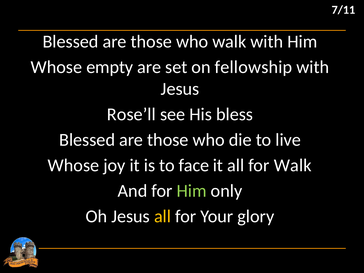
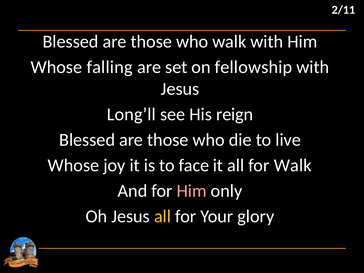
7/11: 7/11 -> 2/11 (343, 10)
empty: empty -> falling (110, 67)
Rose’ll: Rose’ll -> Long’ll (131, 114)
bless: bless -> reign (235, 114)
Him colour: light green -> pink (192, 191)
